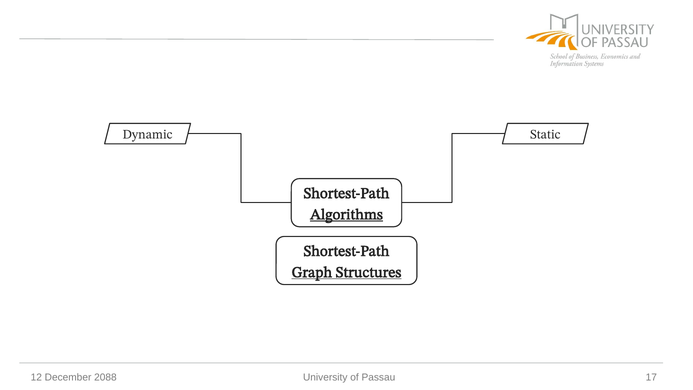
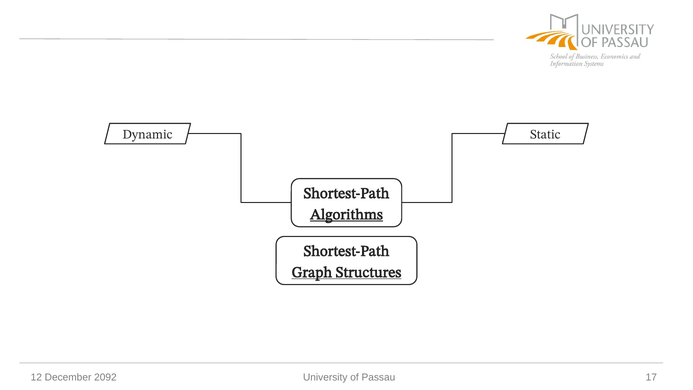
2088: 2088 -> 2092 (105, 377)
